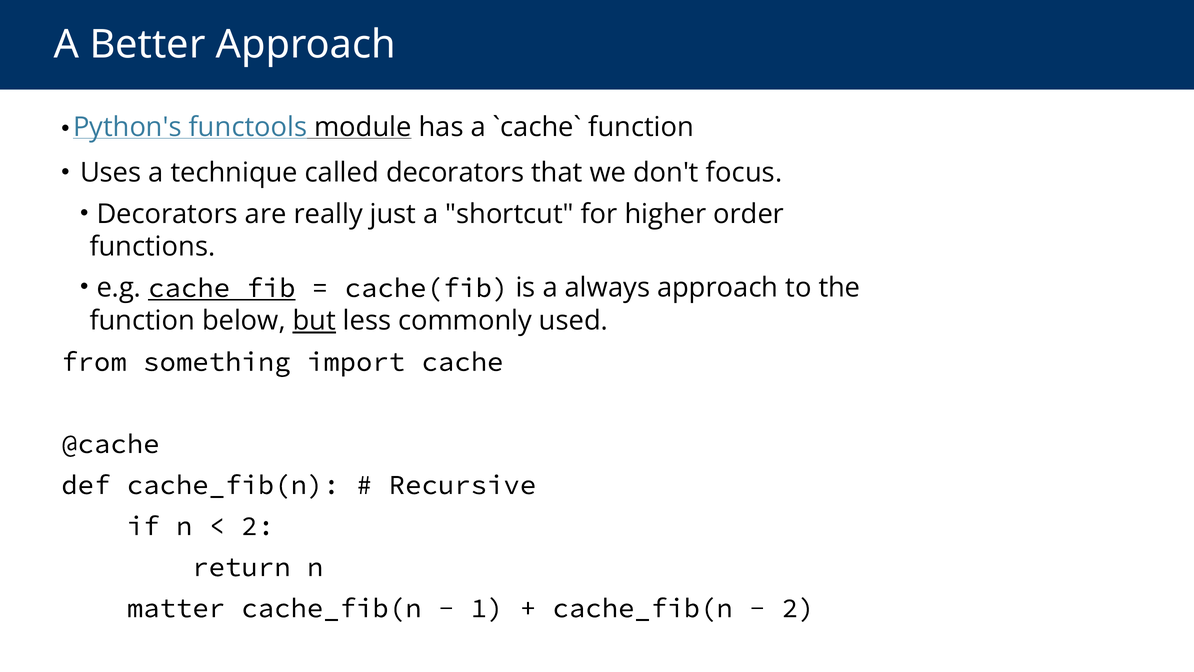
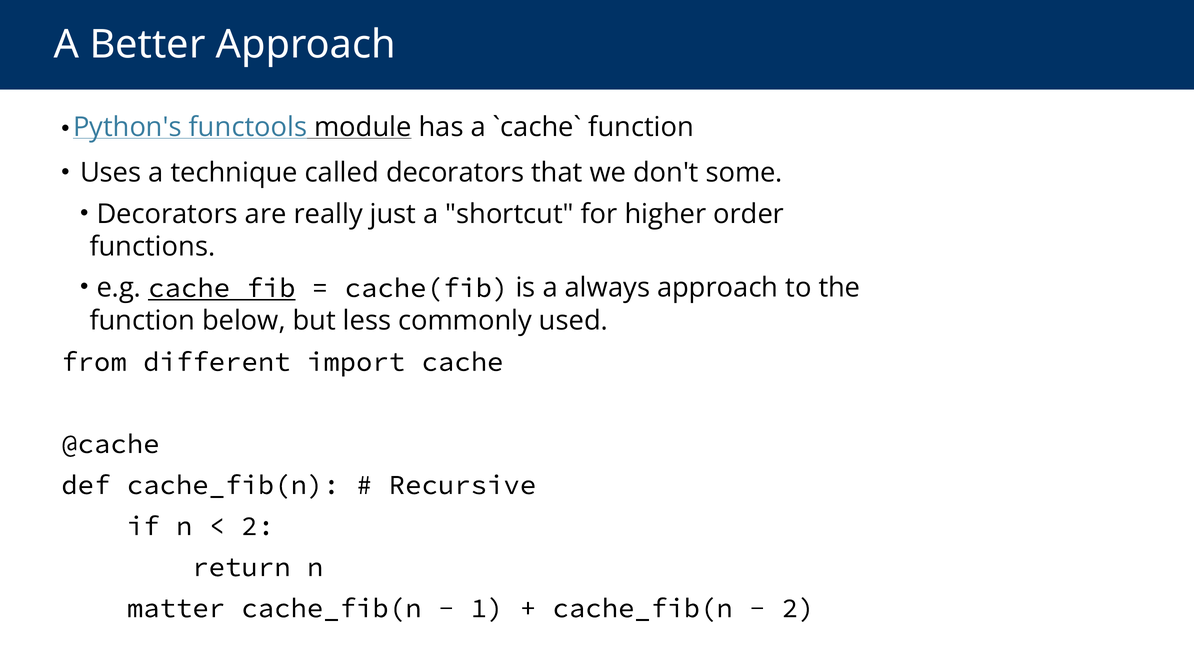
focus: focus -> some (744, 173)
but underline: present -> none (314, 321)
something: something -> different (217, 362)
